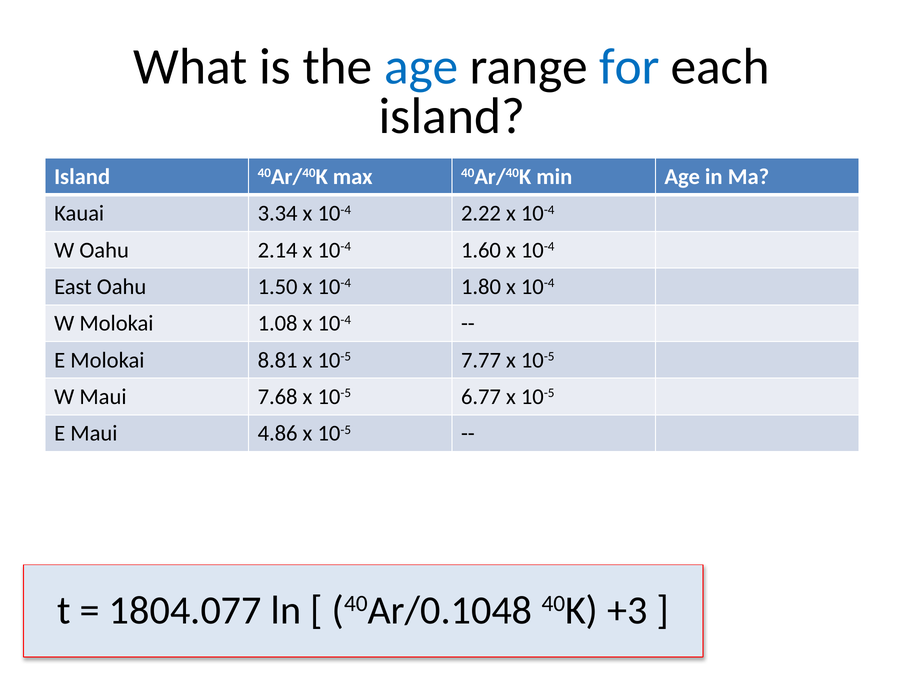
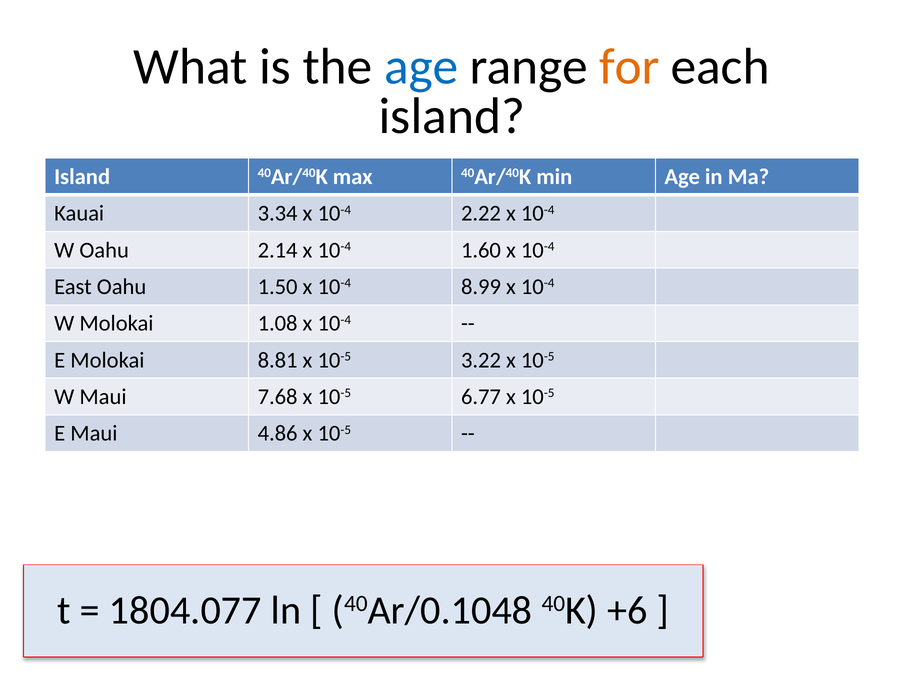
for colour: blue -> orange (629, 67)
1.80: 1.80 -> 8.99 (481, 287)
7.77: 7.77 -> 3.22 (481, 360)
+3: +3 -> +6 (627, 610)
